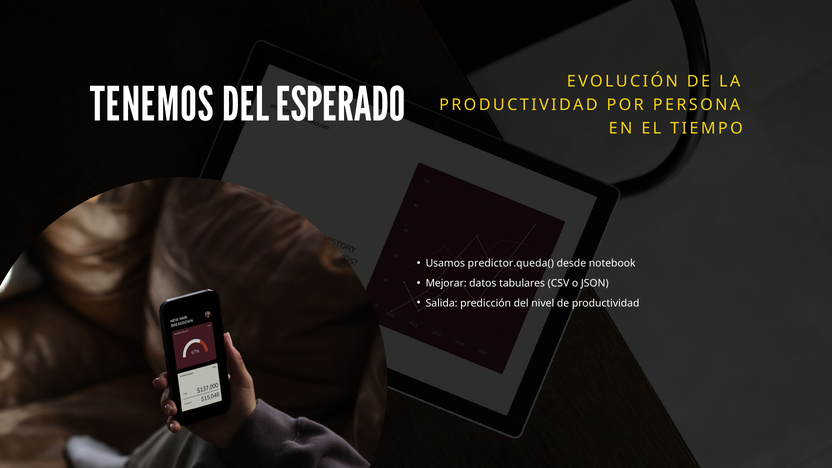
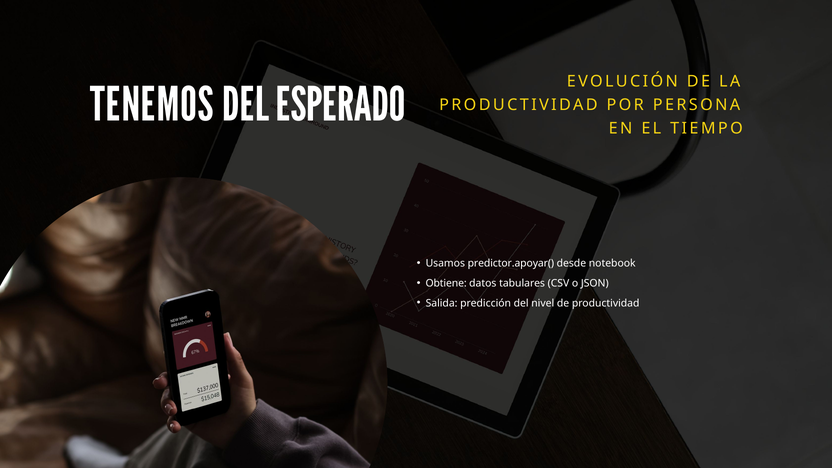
predictor.queda(: predictor.queda( -> predictor.apoyar( (511, 263)
Mejorar: Mejorar -> Obtiene (446, 283)
